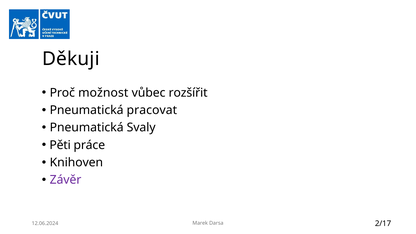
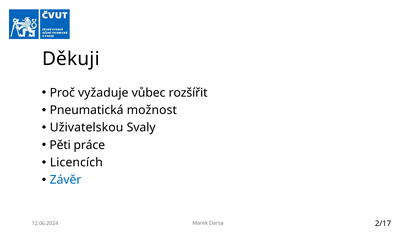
možnost: možnost -> vyžaduje (103, 93)
pracovat: pracovat -> možnost (152, 110)
Pneumatická: Pneumatická -> Uživatelskou (87, 128)
Knihoven: Knihoven -> Licencích (76, 162)
Závěr colour: purple -> blue (66, 180)
